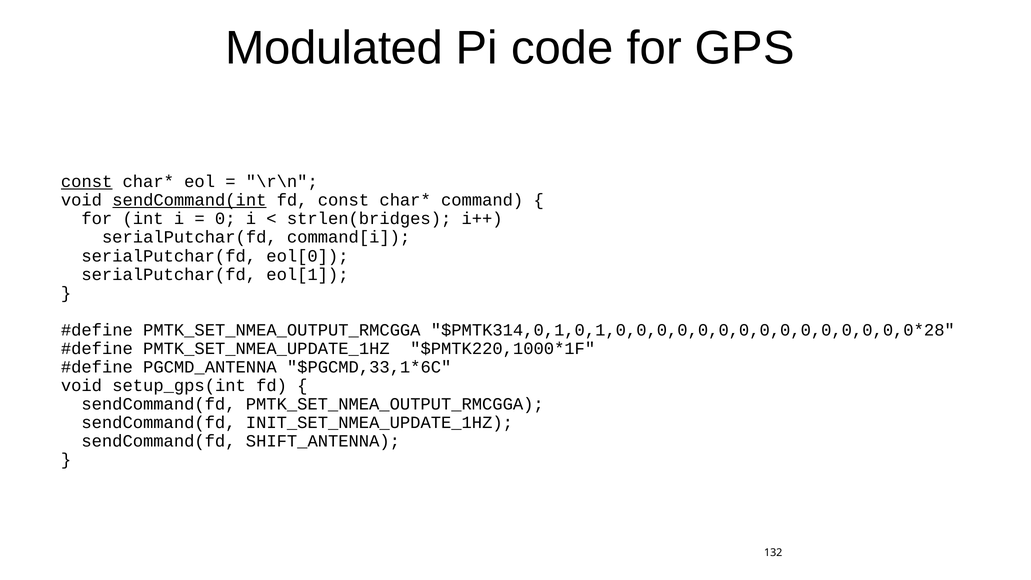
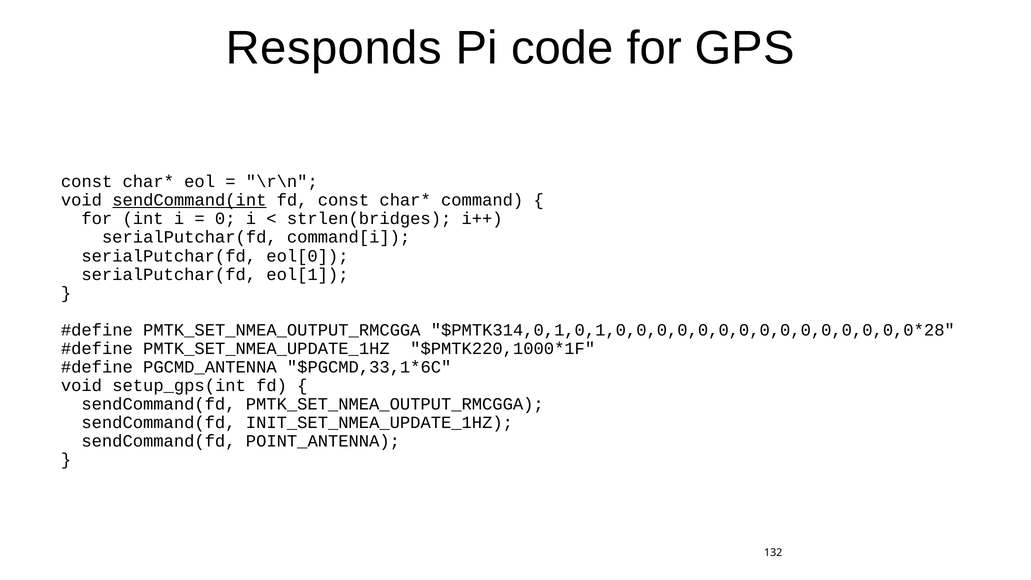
Modulated: Modulated -> Responds (334, 48)
const underline: present -> none (87, 182)
SHIFT_ANTENNA: SHIFT_ANTENNA -> POINT_ANTENNA (323, 441)
